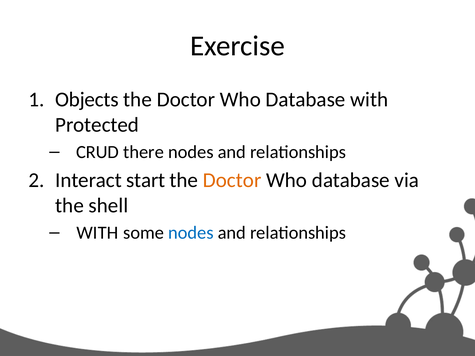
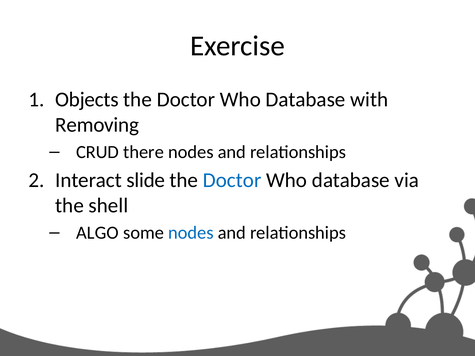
Protected: Protected -> Removing (97, 125)
start: start -> slide (146, 180)
Doctor colour: orange -> blue (232, 180)
WITH: WITH -> ALGO (97, 233)
